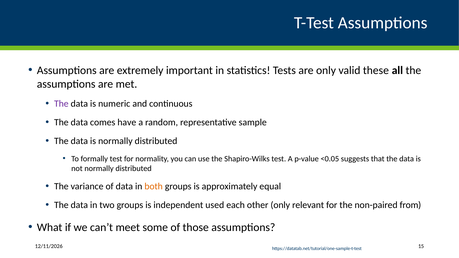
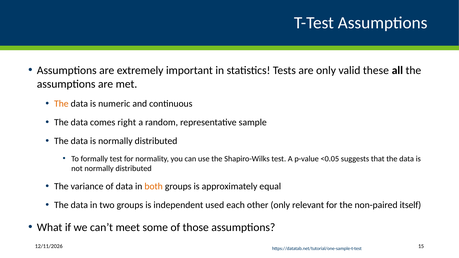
The colour: purple -> orange (61, 104)
have: have -> right (127, 123)
from: from -> itself (410, 205)
